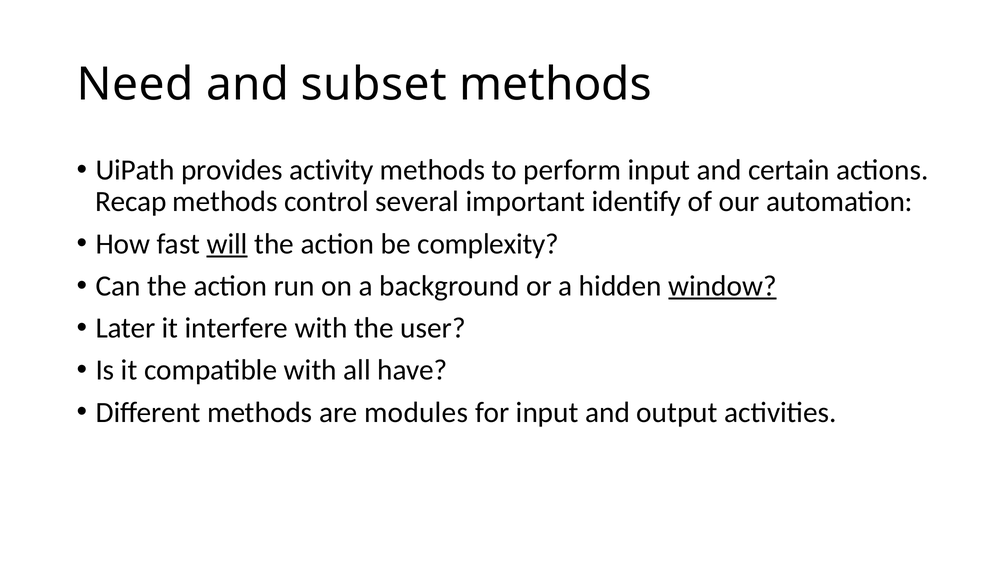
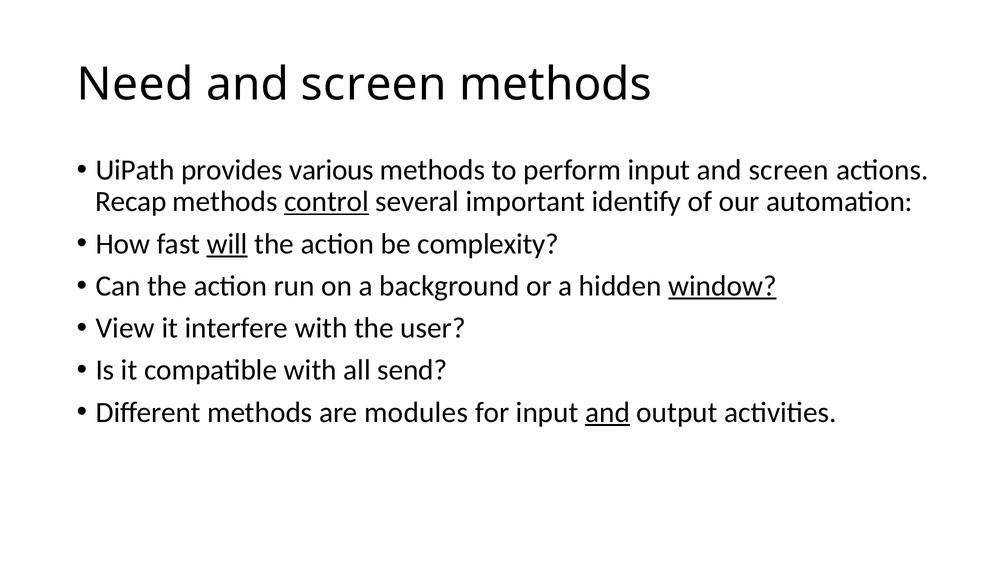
subset: subset -> screen (374, 85)
activity: activity -> various (332, 170)
input and certain: certain -> screen (789, 170)
control underline: none -> present (327, 202)
Later: Later -> View (125, 328)
have: have -> send (412, 370)
and underline: none -> present (608, 412)
